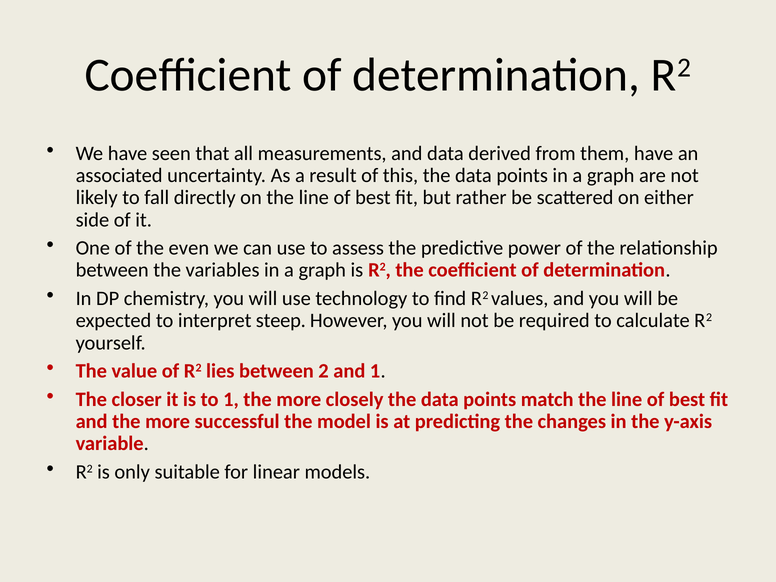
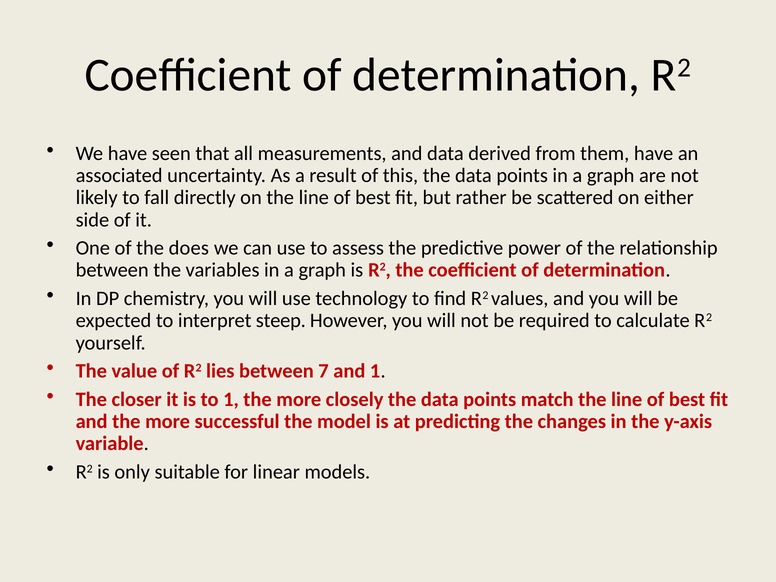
even: even -> does (189, 248)
2: 2 -> 7 (324, 371)
